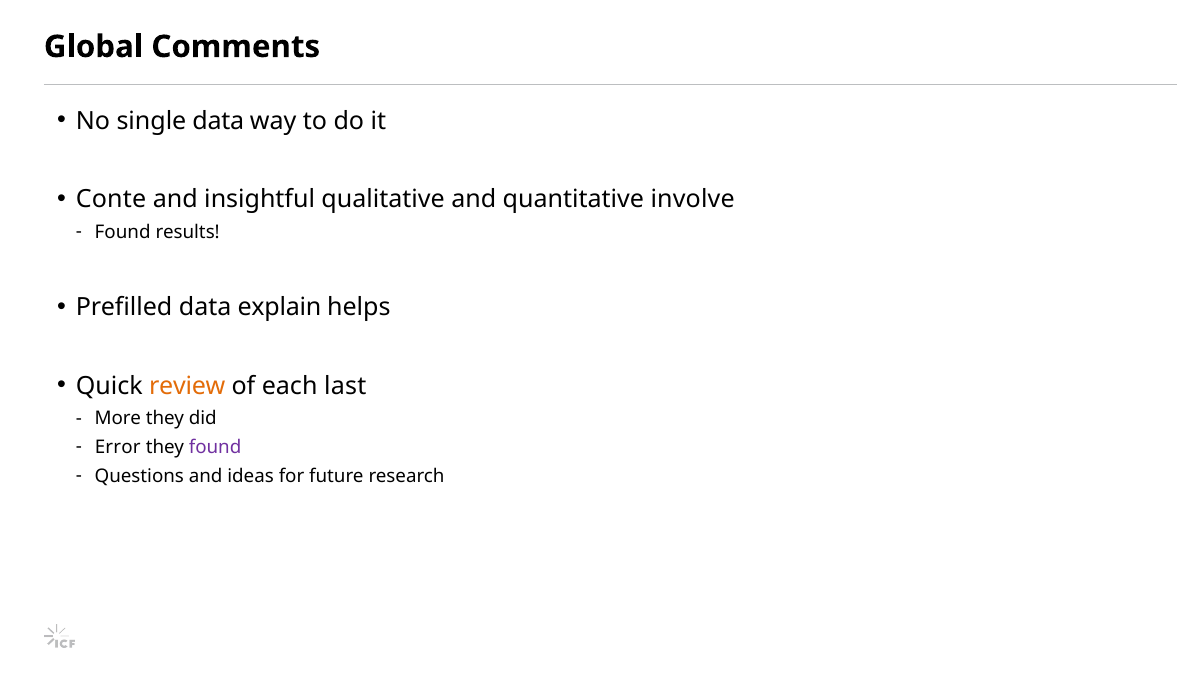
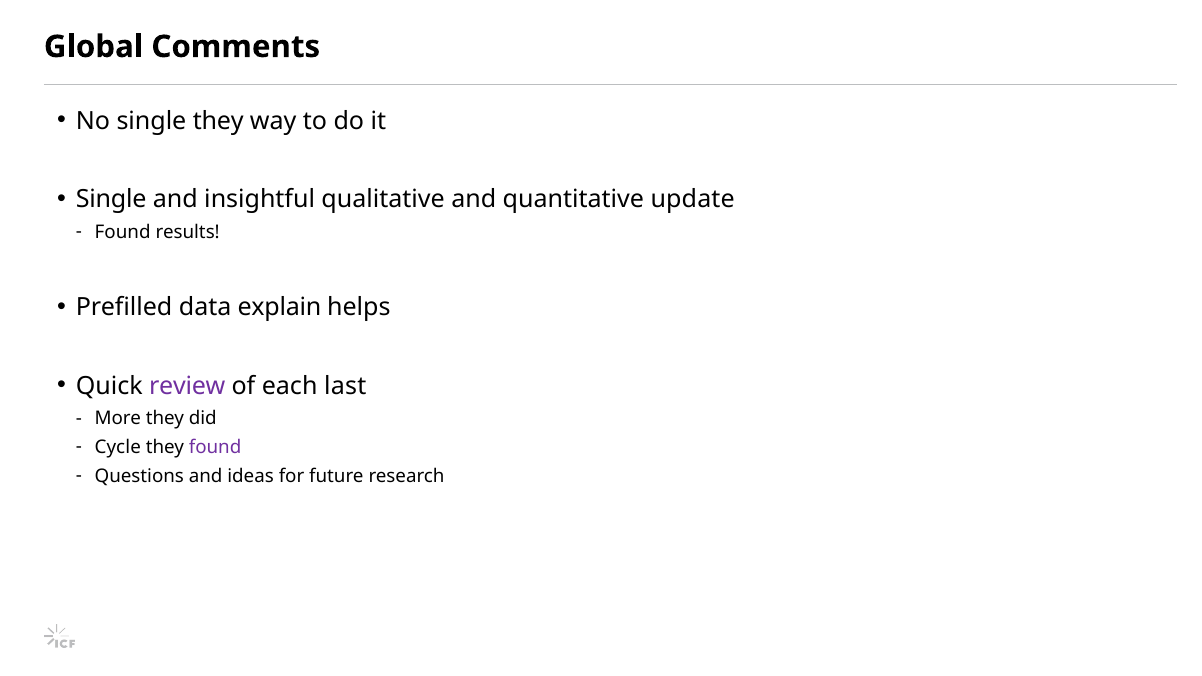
single data: data -> they (218, 121)
Conte: Conte -> Single (111, 200)
involve: involve -> update (693, 200)
review colour: orange -> purple (187, 386)
Error: Error -> Cycle (118, 447)
